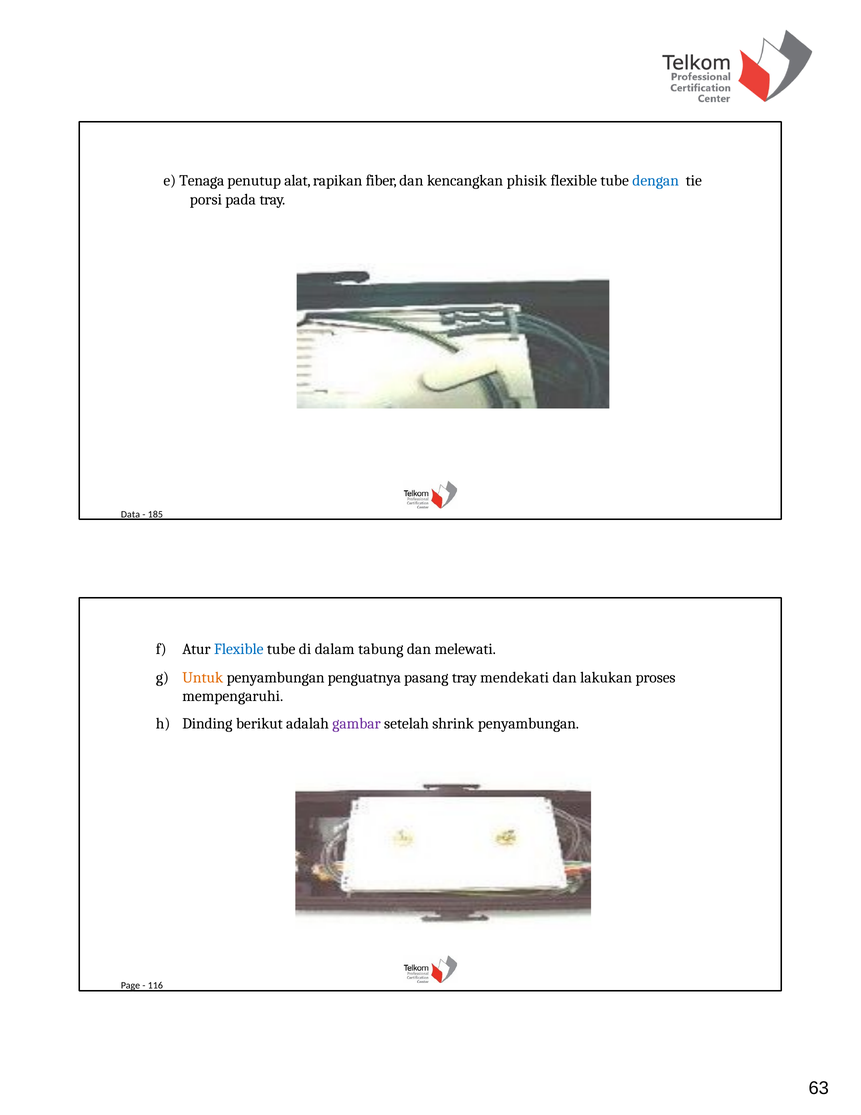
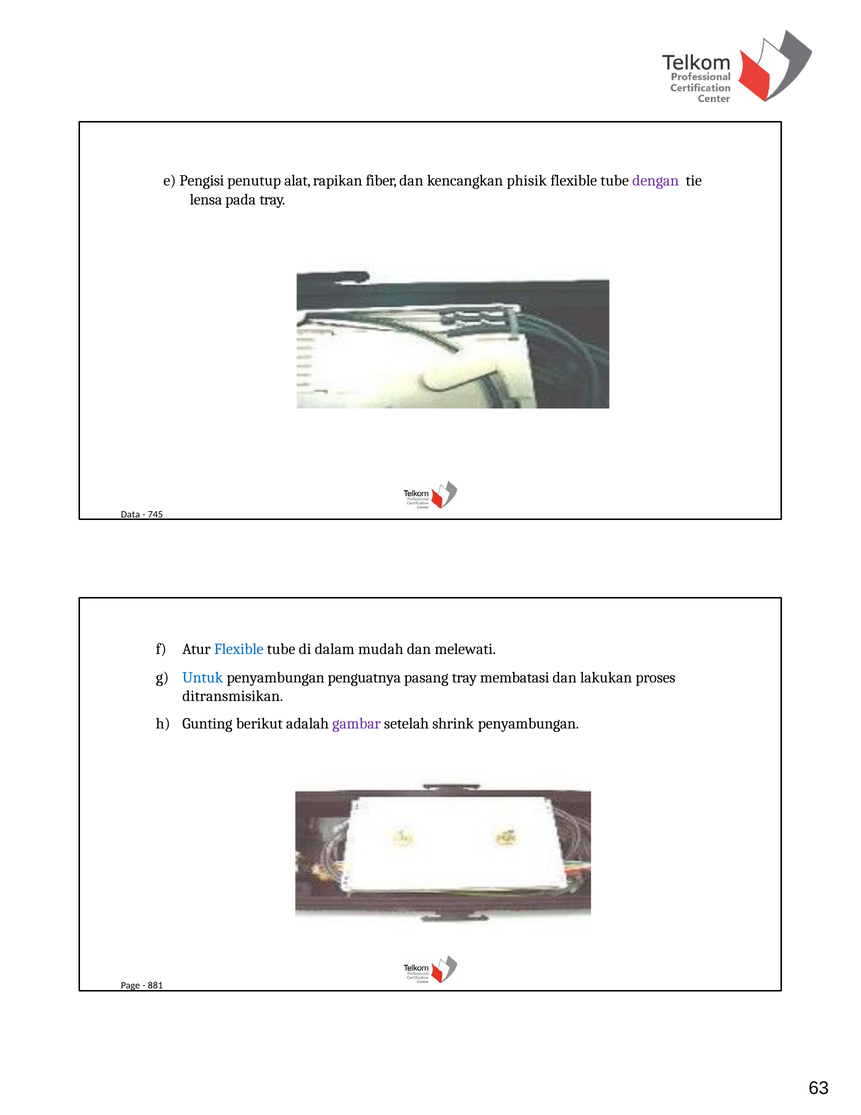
Tenaga: Tenaga -> Pengisi (202, 181)
dengan colour: blue -> purple (656, 181)
porsi: porsi -> lensa (206, 199)
185: 185 -> 745 (155, 514)
tabung: tabung -> mudah (381, 649)
Untuk colour: orange -> blue (203, 677)
mendekati: mendekati -> membatasi (515, 677)
mempengaruhi: mempengaruhi -> ditransmisikan (233, 696)
Dinding: Dinding -> Gunting (207, 723)
116: 116 -> 881 (155, 985)
